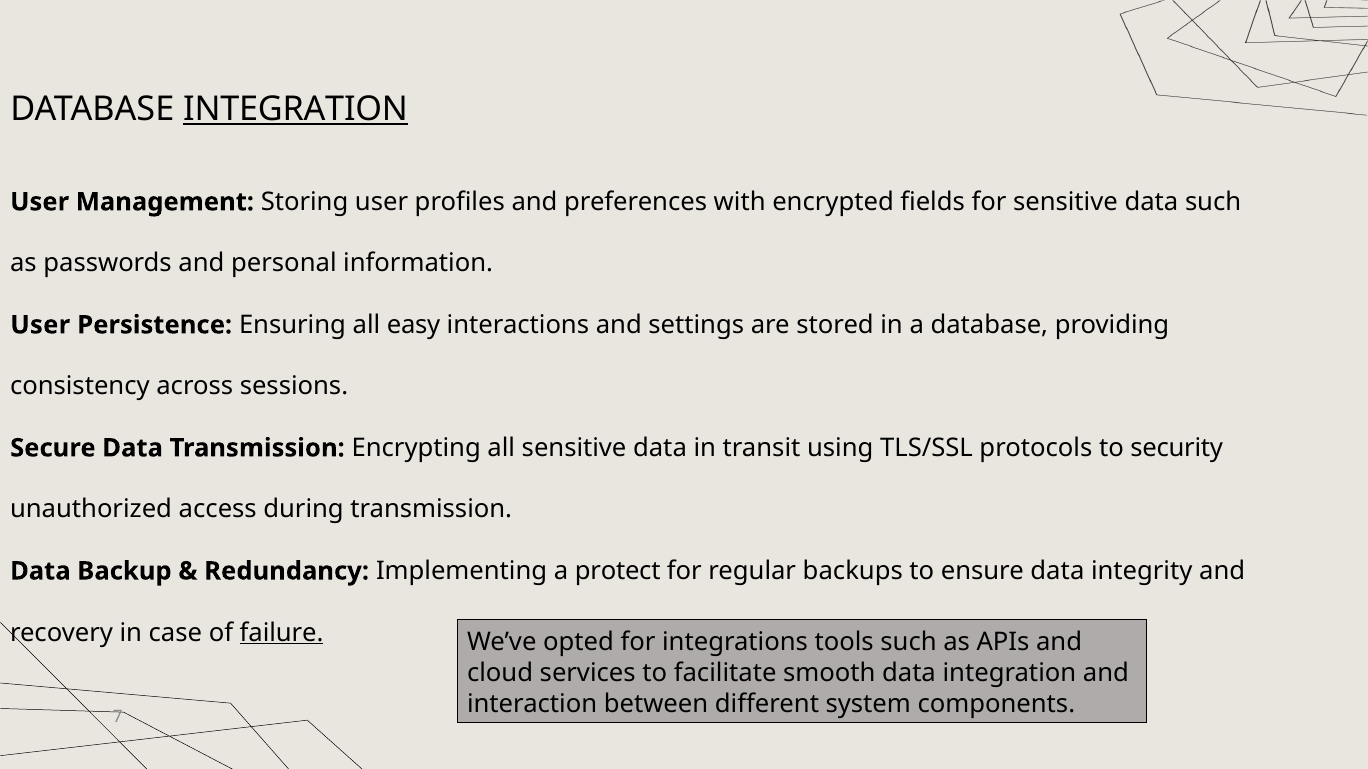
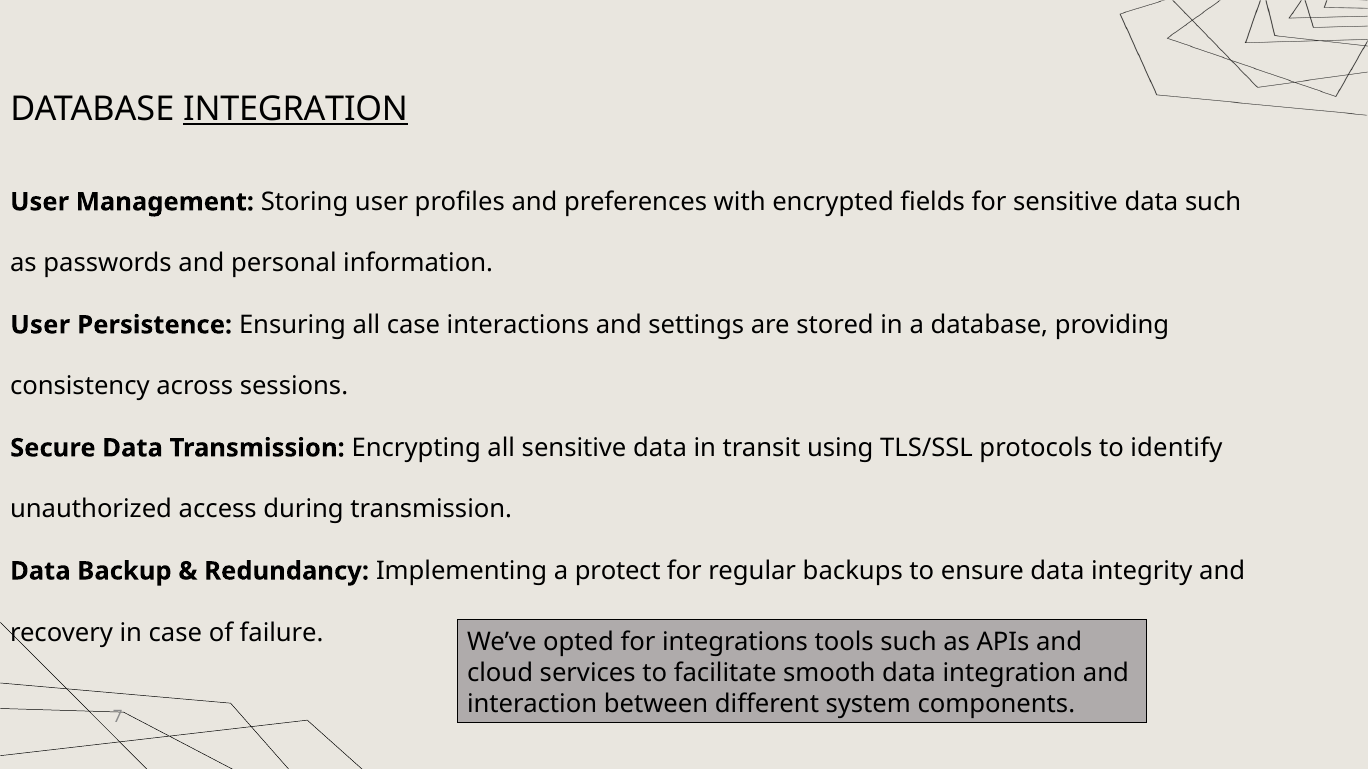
all easy: easy -> case (413, 325)
security: security -> identify (1176, 448)
failure underline: present -> none (282, 633)
